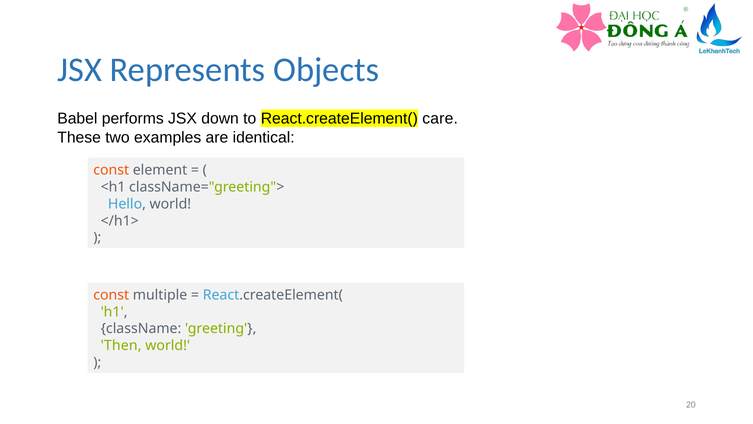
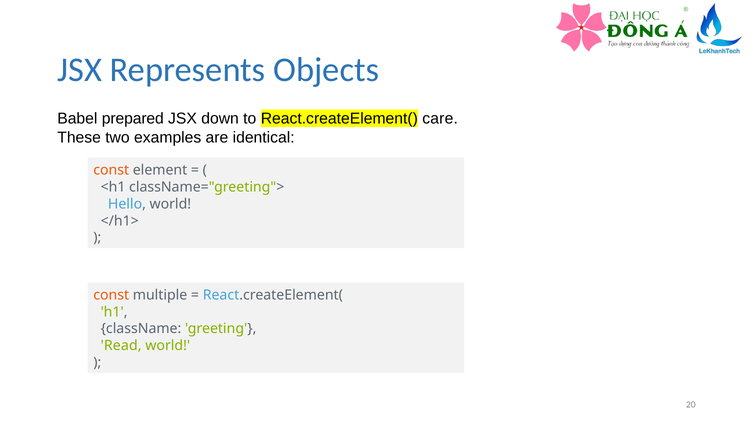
performs: performs -> prepared (133, 118)
Then: Then -> Read (121, 345)
